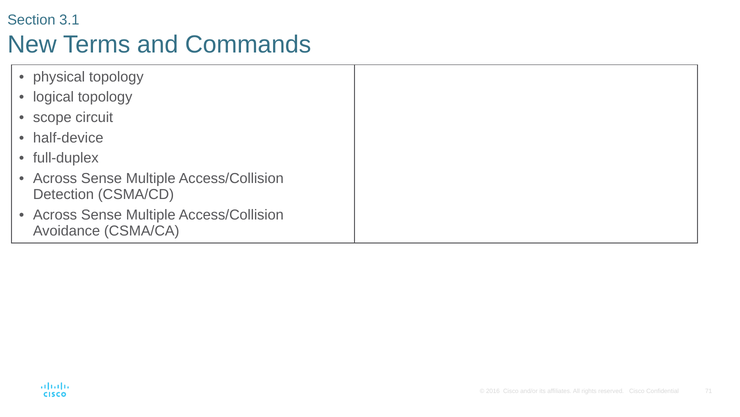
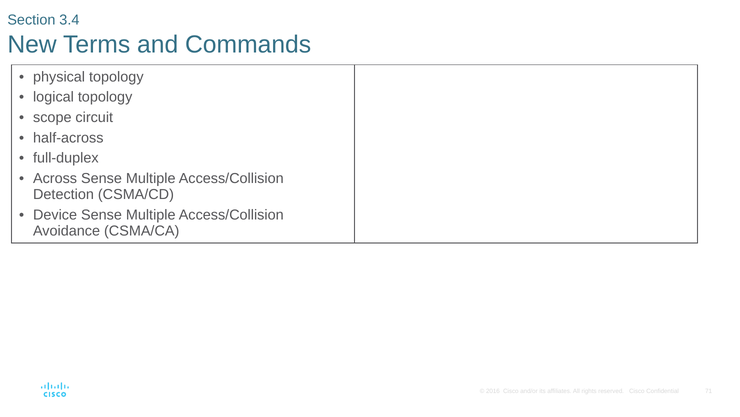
3.1: 3.1 -> 3.4 (69, 20)
half-device: half-device -> half-across (68, 138)
Across: Across -> Device (55, 215)
